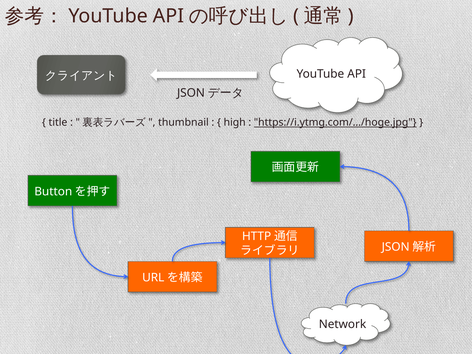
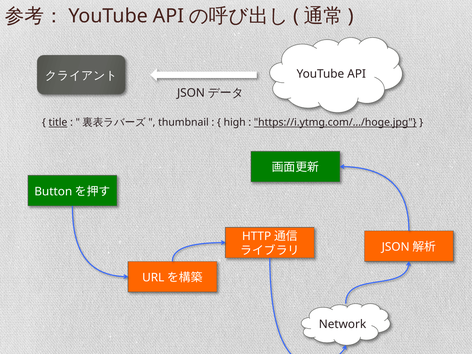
title underline: none -> present (58, 122)
